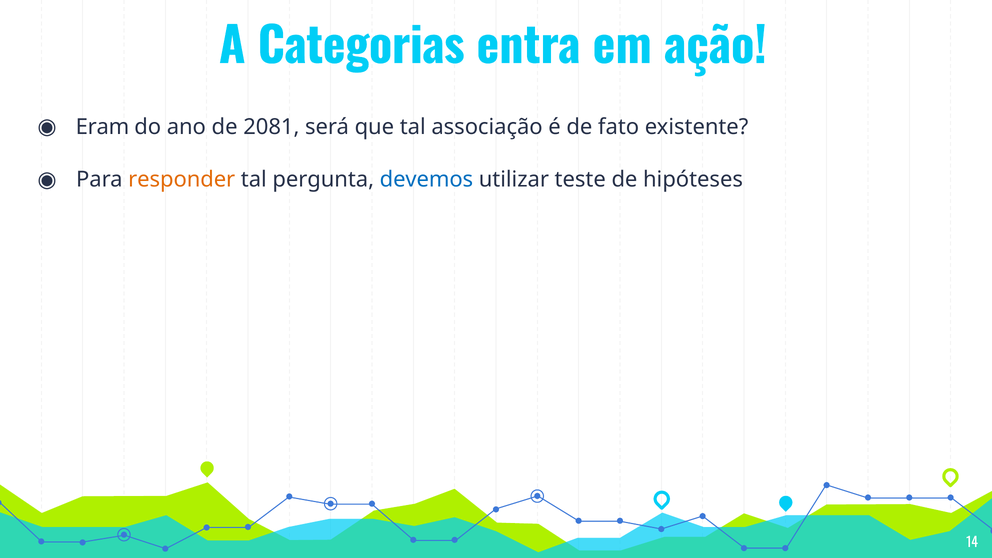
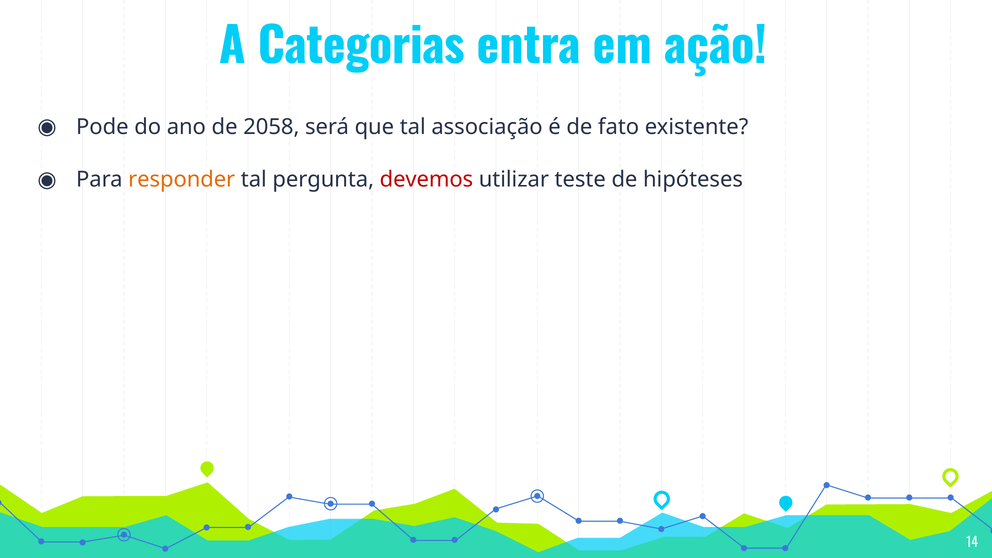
Eram: Eram -> Pode (102, 127)
2081: 2081 -> 2058 (271, 127)
devemos colour: blue -> red (426, 180)
